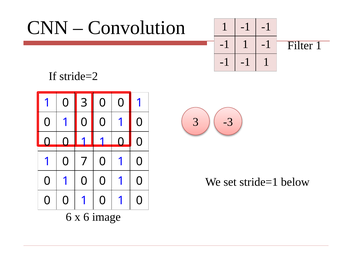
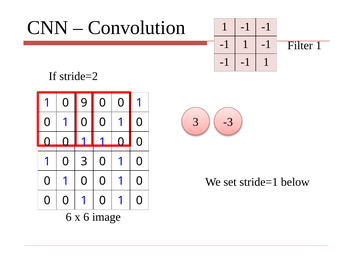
0 3: 3 -> 9 (84, 103)
0 7: 7 -> 3 (84, 161)
